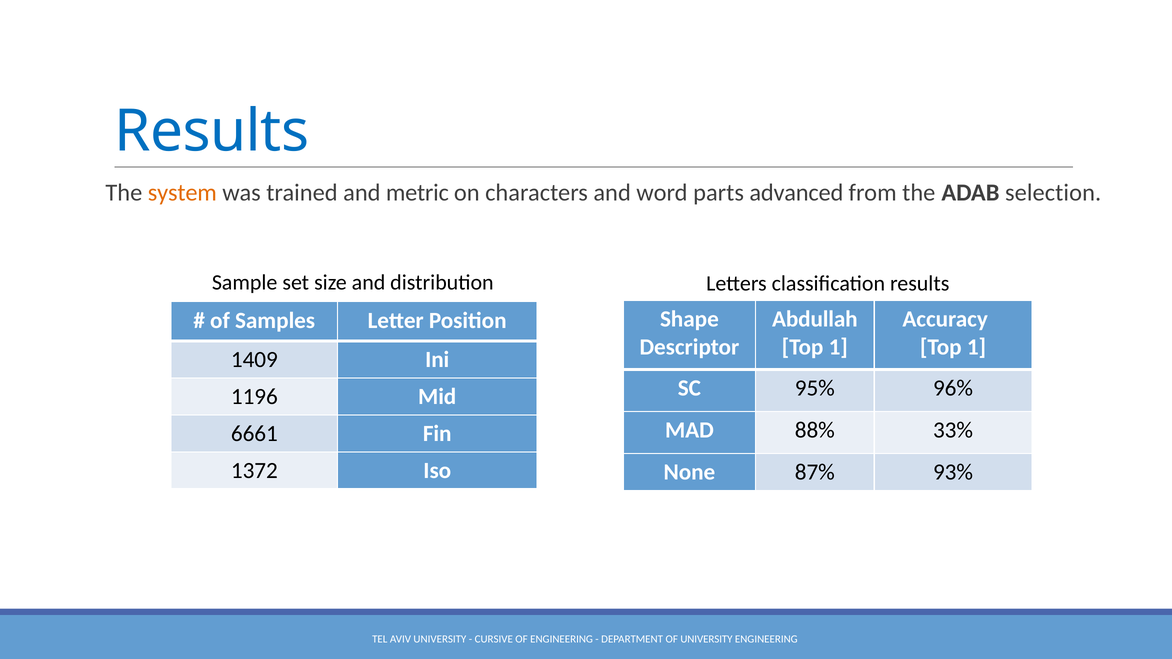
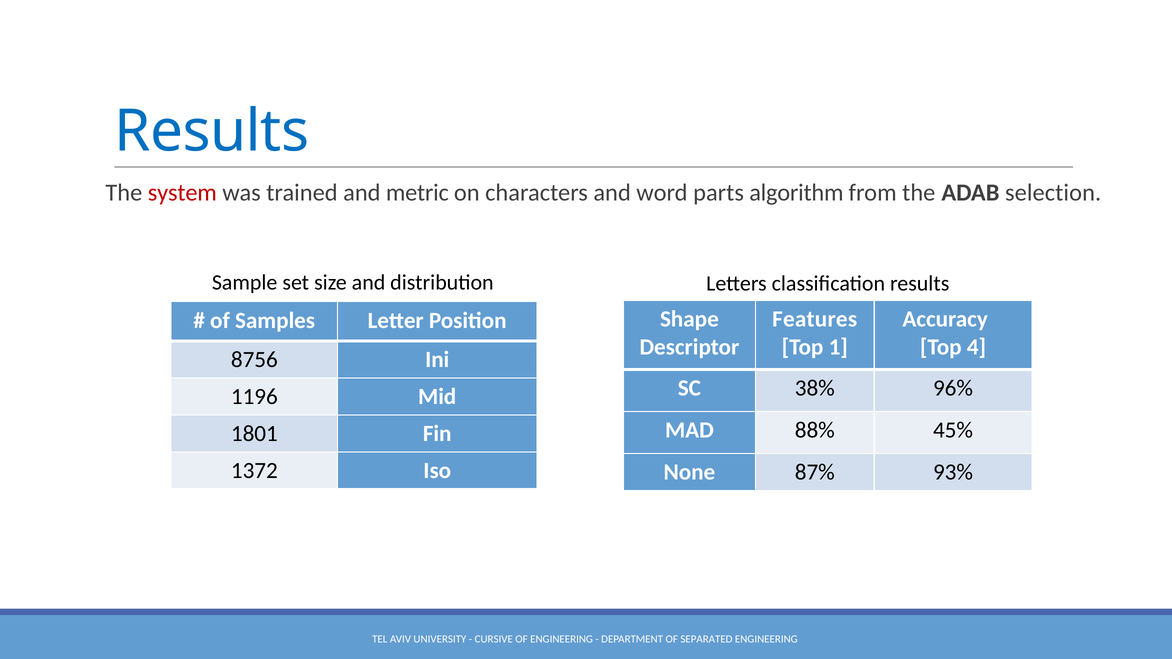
system colour: orange -> red (182, 193)
advanced: advanced -> algorithm (796, 193)
Abdullah: Abdullah -> Features (815, 319)
1: 1 -> 4 (977, 347)
1409: 1409 -> 8756 (254, 360)
95%: 95% -> 38% (815, 388)
33%: 33% -> 45% (953, 430)
6661: 6661 -> 1801 (254, 434)
OF UNIVERSITY: UNIVERSITY -> SEPARATED (706, 639)
